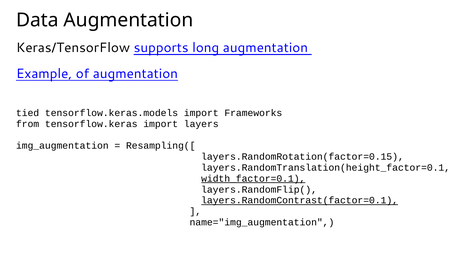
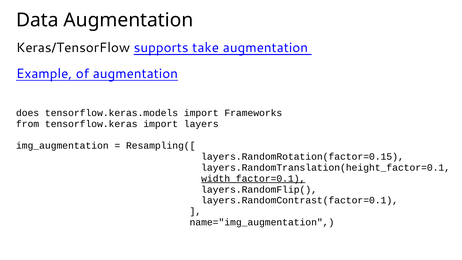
long: long -> take (206, 48)
tied: tied -> does (28, 113)
layers.RandomContrast(factor=0.1 underline: present -> none (300, 200)
